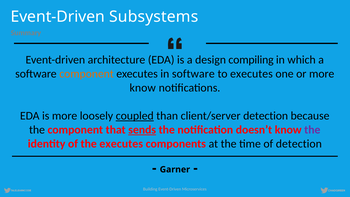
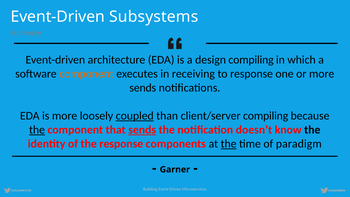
in software: software -> receiving (193, 74)
to executes: executes -> response (252, 74)
know: know -> sends (143, 88)
client/server detection: detection -> compiling (266, 116)
the underline: none -> present (37, 130)
the colour: purple -> black (312, 130)
the executes: executes -> response (121, 144)
the underline: none -> present (229, 144)
of detection: detection -> paradigm (299, 144)
